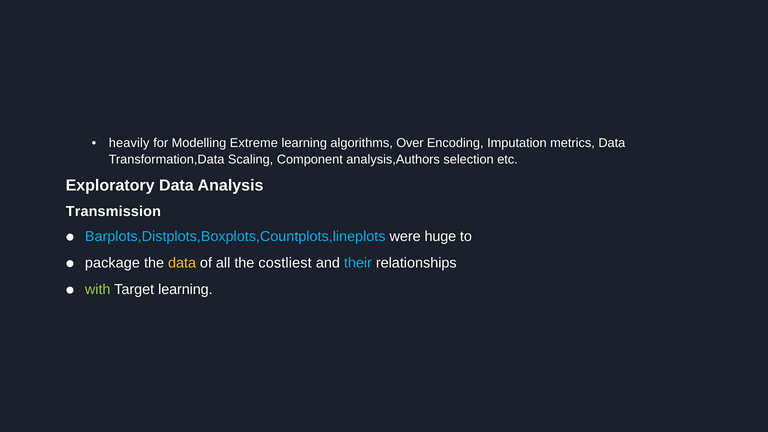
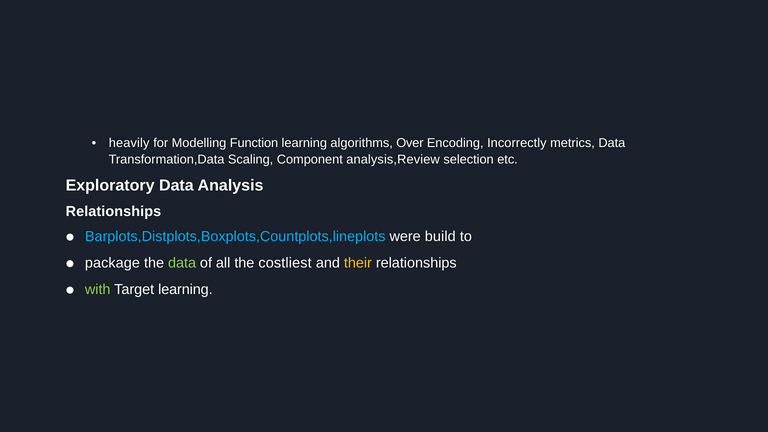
Extreme: Extreme -> Function (254, 143)
Imputation: Imputation -> Incorrectly (517, 143)
analysis,Authors: analysis,Authors -> analysis,Review (393, 159)
Transmission: Transmission -> Relationships (113, 212)
huge: huge -> build (440, 237)
data colour: yellow -> light green (182, 263)
their colour: light blue -> yellow (358, 263)
